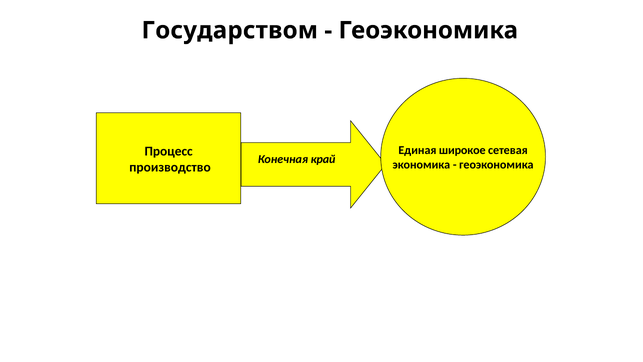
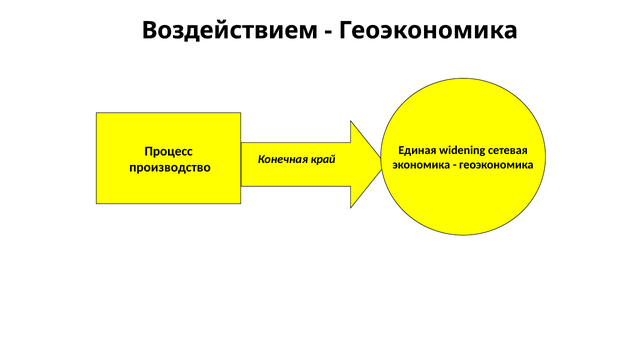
Государством: Государством -> Воздействием (230, 30)
широкое: широкое -> widening (462, 150)
